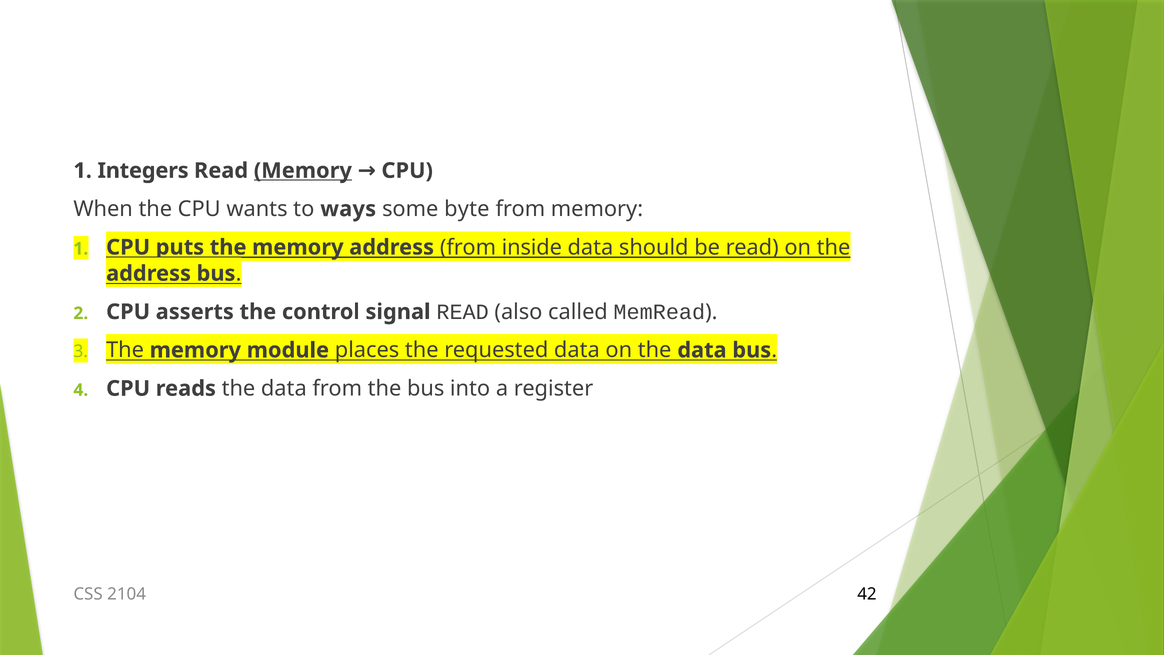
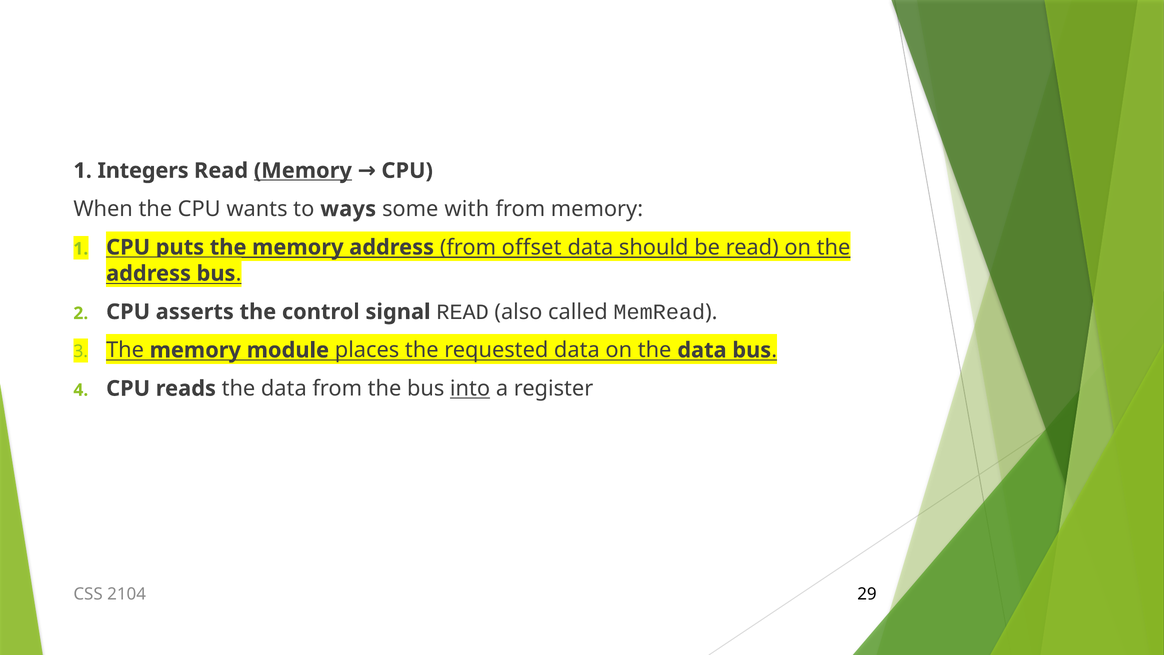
byte: byte -> with (467, 209)
inside: inside -> offset (532, 247)
into underline: none -> present (470, 388)
42: 42 -> 29 (867, 594)
